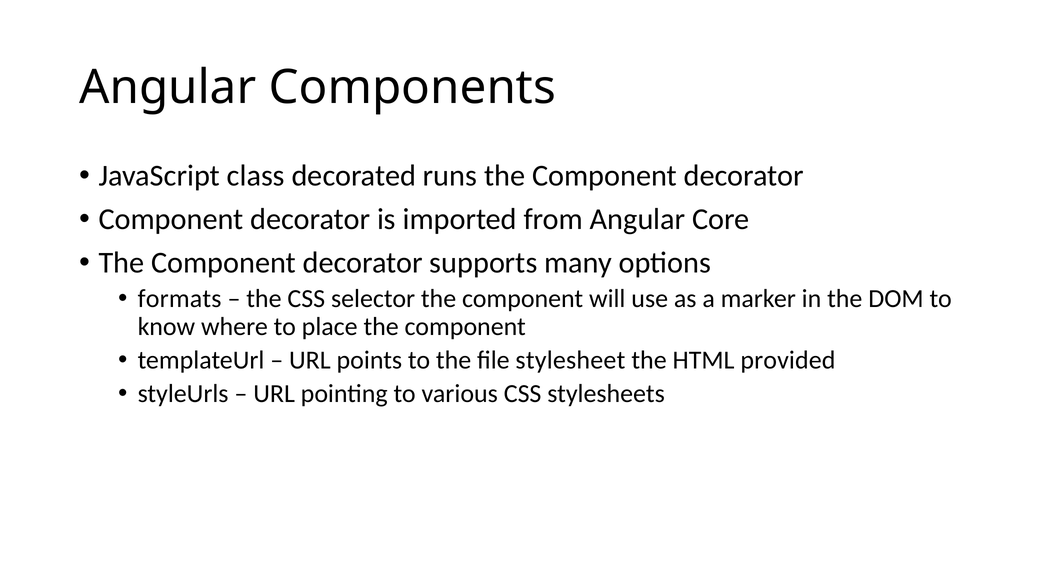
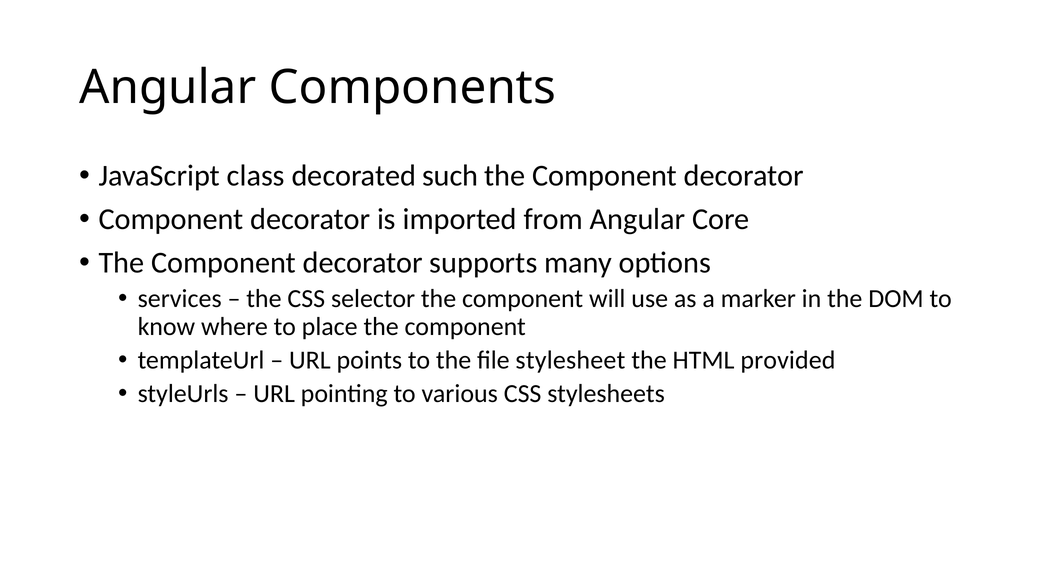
runs: runs -> such (450, 176)
formats: formats -> services (180, 298)
